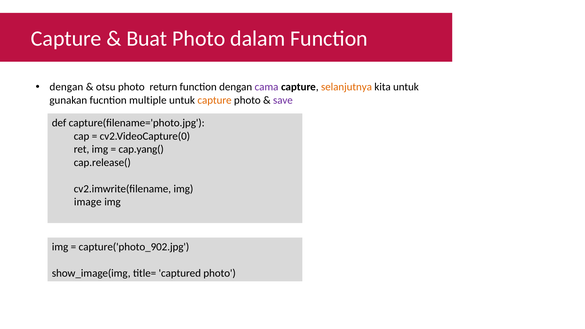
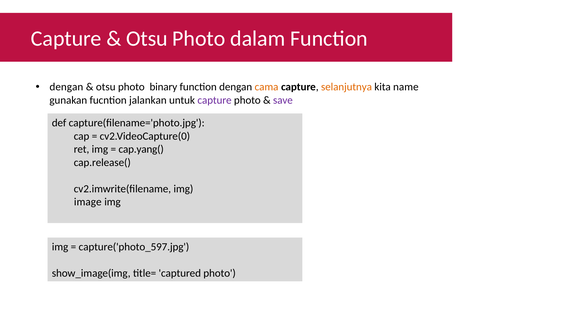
Buat: Buat -> Otsu (147, 39)
return: return -> binary (163, 87)
cama colour: purple -> orange (267, 87)
kita untuk: untuk -> name (406, 87)
multiple: multiple -> jalankan (148, 100)
capture colour: orange -> purple (215, 100)
capture('photo_902.jpg: capture('photo_902.jpg -> capture('photo_597.jpg (134, 247)
